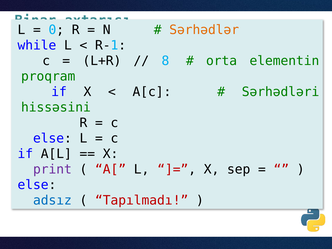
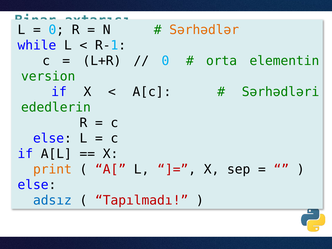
8: 8 -> 0 (165, 61)
proqram: proqram -> version (48, 76)
hissəsini: hissəsini -> ededlerin (56, 107)
print colour: purple -> orange (53, 169)
